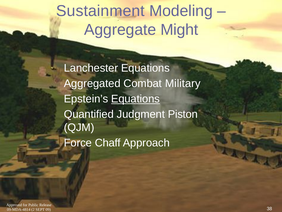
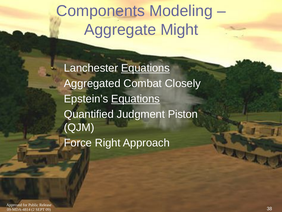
Sustainment: Sustainment -> Components (101, 11)
Equations underline: none -> present (145, 68)
Military: Military -> Closely (183, 83)
Chaff: Chaff -> Right (108, 143)
